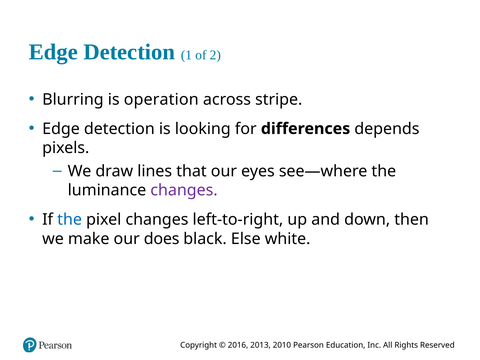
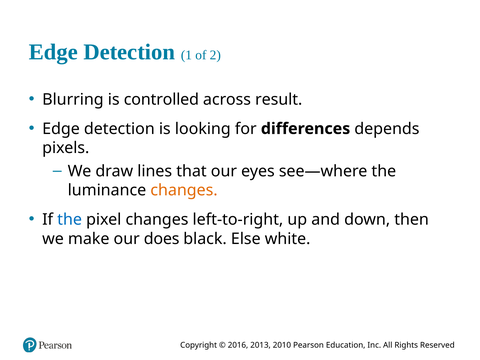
operation: operation -> controlled (161, 100)
stripe: stripe -> result (279, 100)
changes colour: purple -> orange (184, 190)
